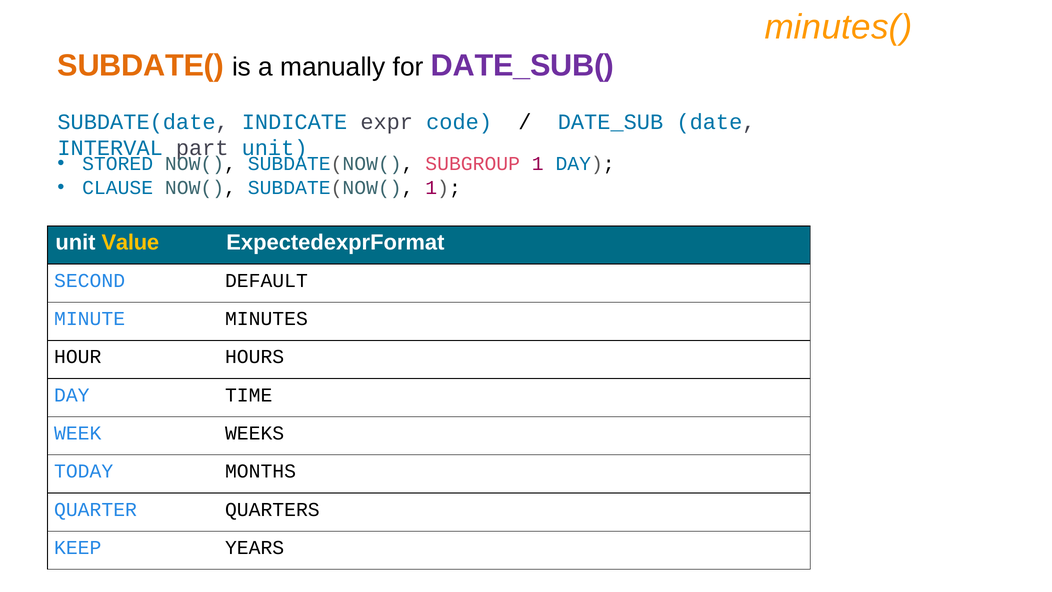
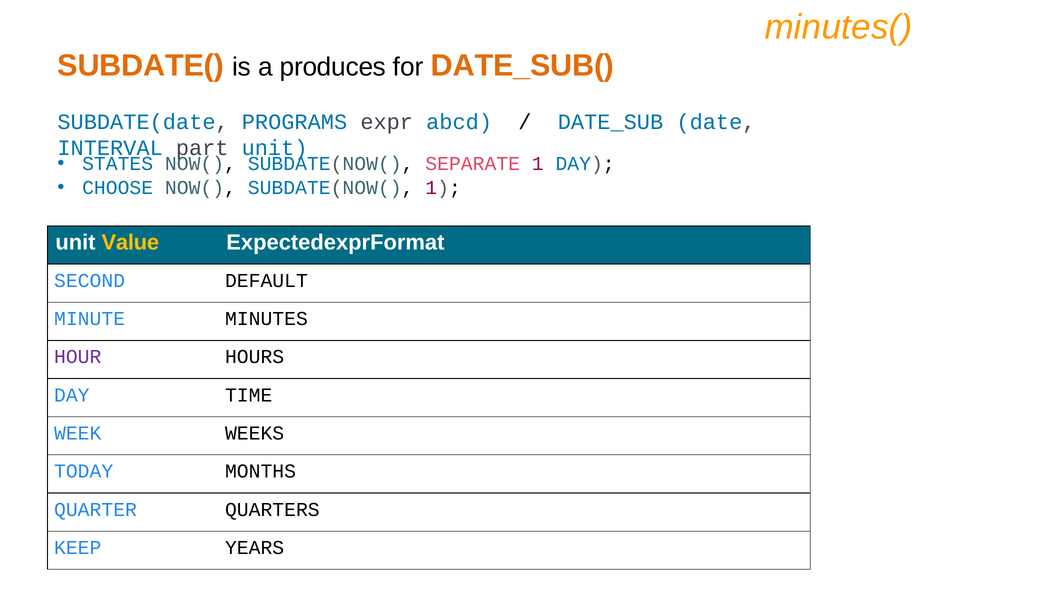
manually: manually -> produces (333, 67)
DATE_SUB( colour: purple -> orange (522, 66)
INDICATE: INDICATE -> PROGRAMS (294, 122)
code: code -> abcd (459, 122)
STORED: STORED -> STATES (118, 164)
SUBGROUP: SUBGROUP -> SEPARATE (473, 164)
CLAUSE: CLAUSE -> CHOOSE (118, 187)
HOUR colour: black -> purple (78, 357)
